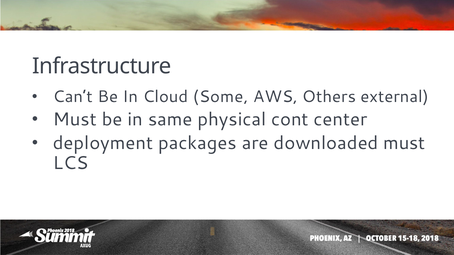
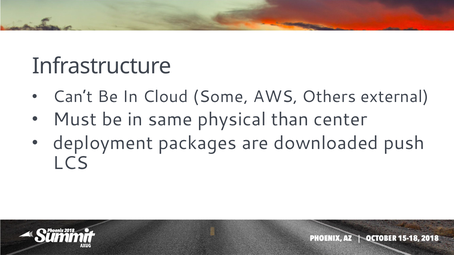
cont: cont -> than (290, 120)
downloaded must: must -> push (404, 143)
